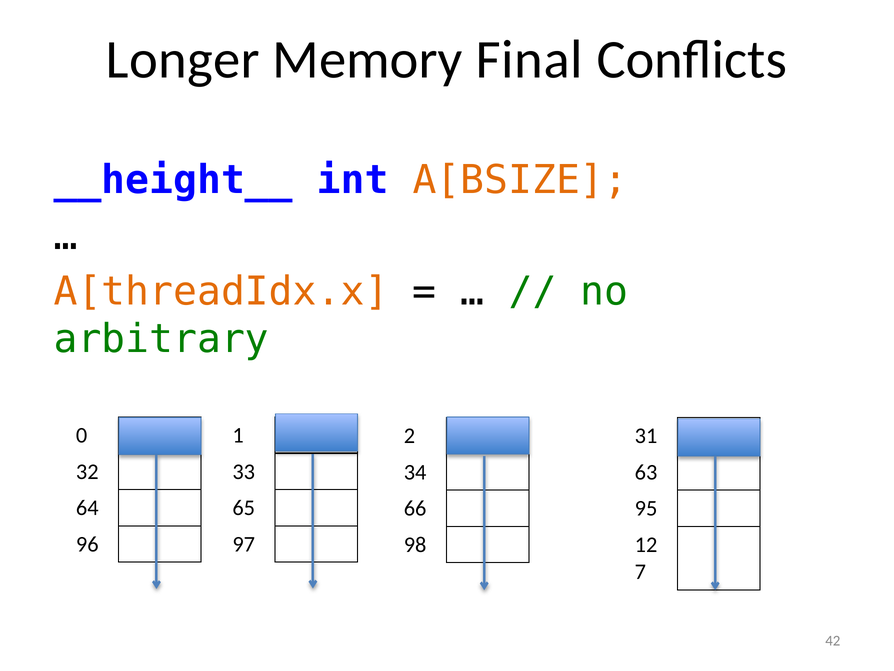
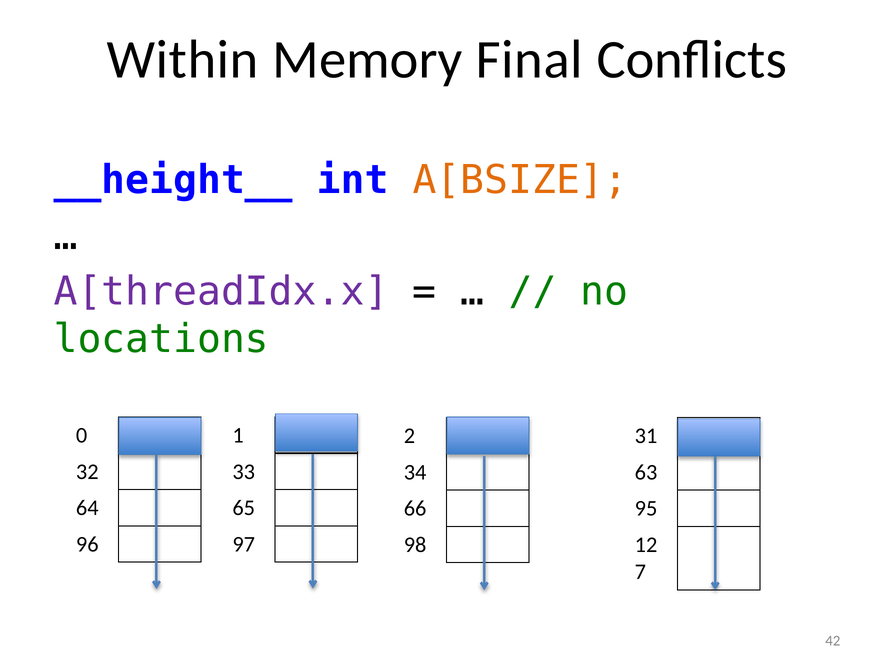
Longer: Longer -> Within (183, 60)
A[threadIdx.x colour: orange -> purple (221, 291)
arbitrary: arbitrary -> locations (161, 339)
